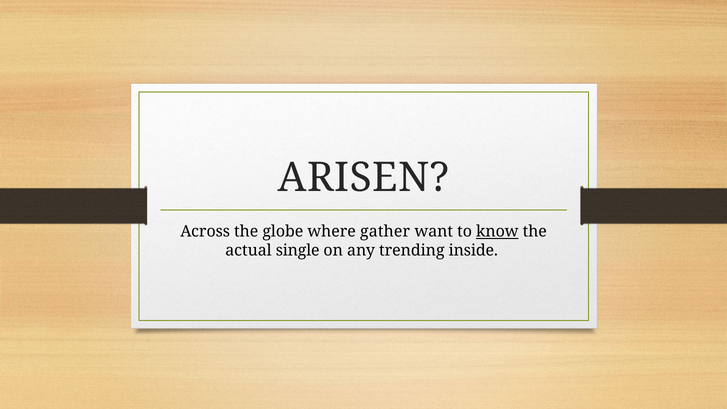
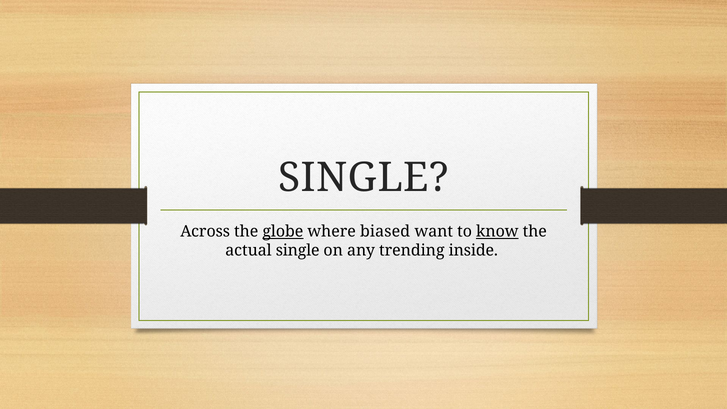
ARISEN: ARISEN -> SINGLE (364, 178)
globe underline: none -> present (283, 231)
gather: gather -> biased (385, 231)
